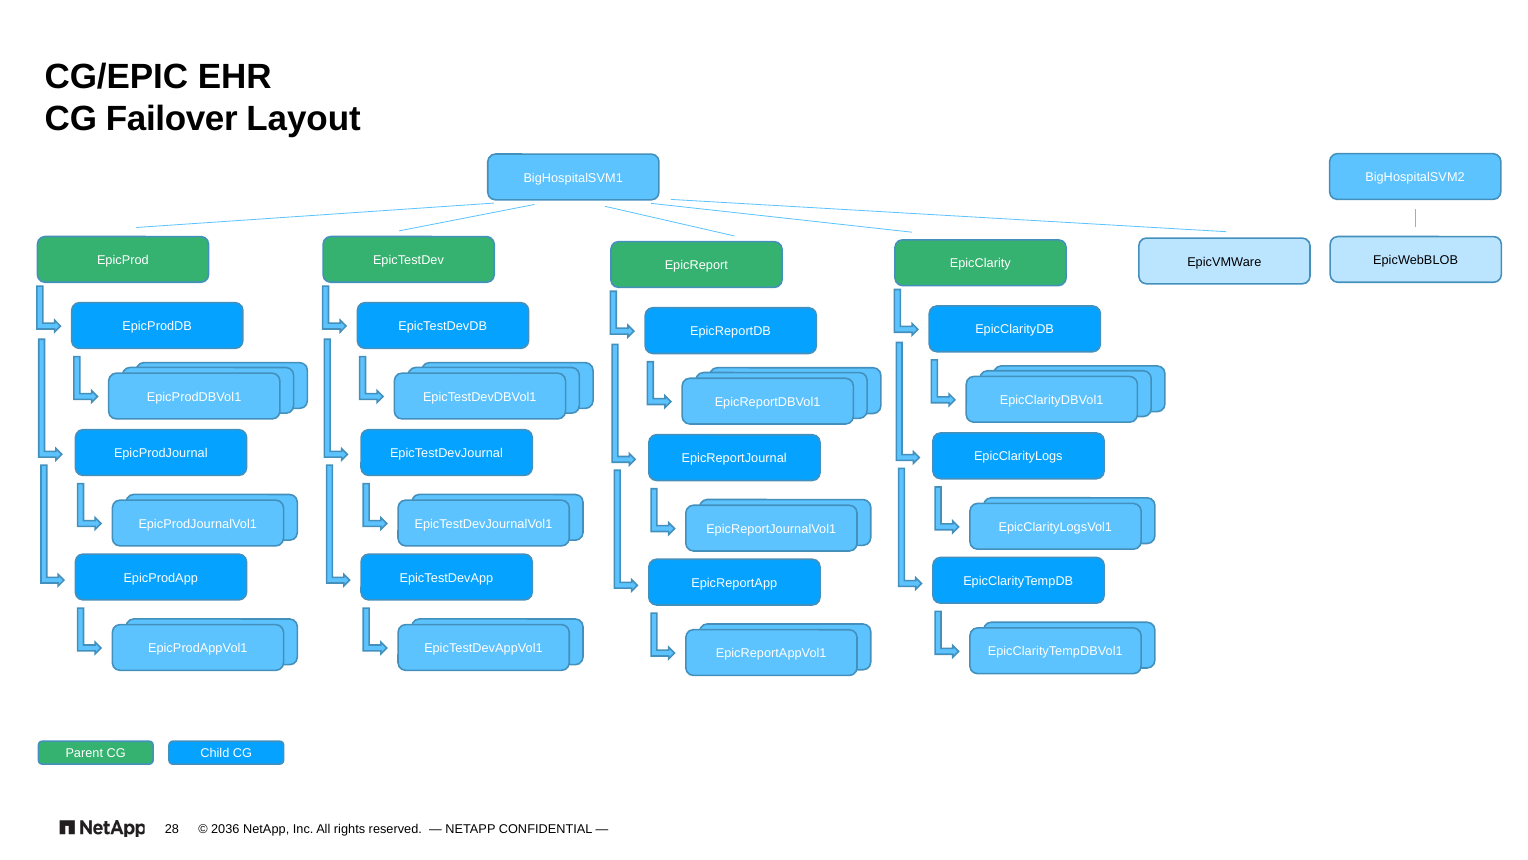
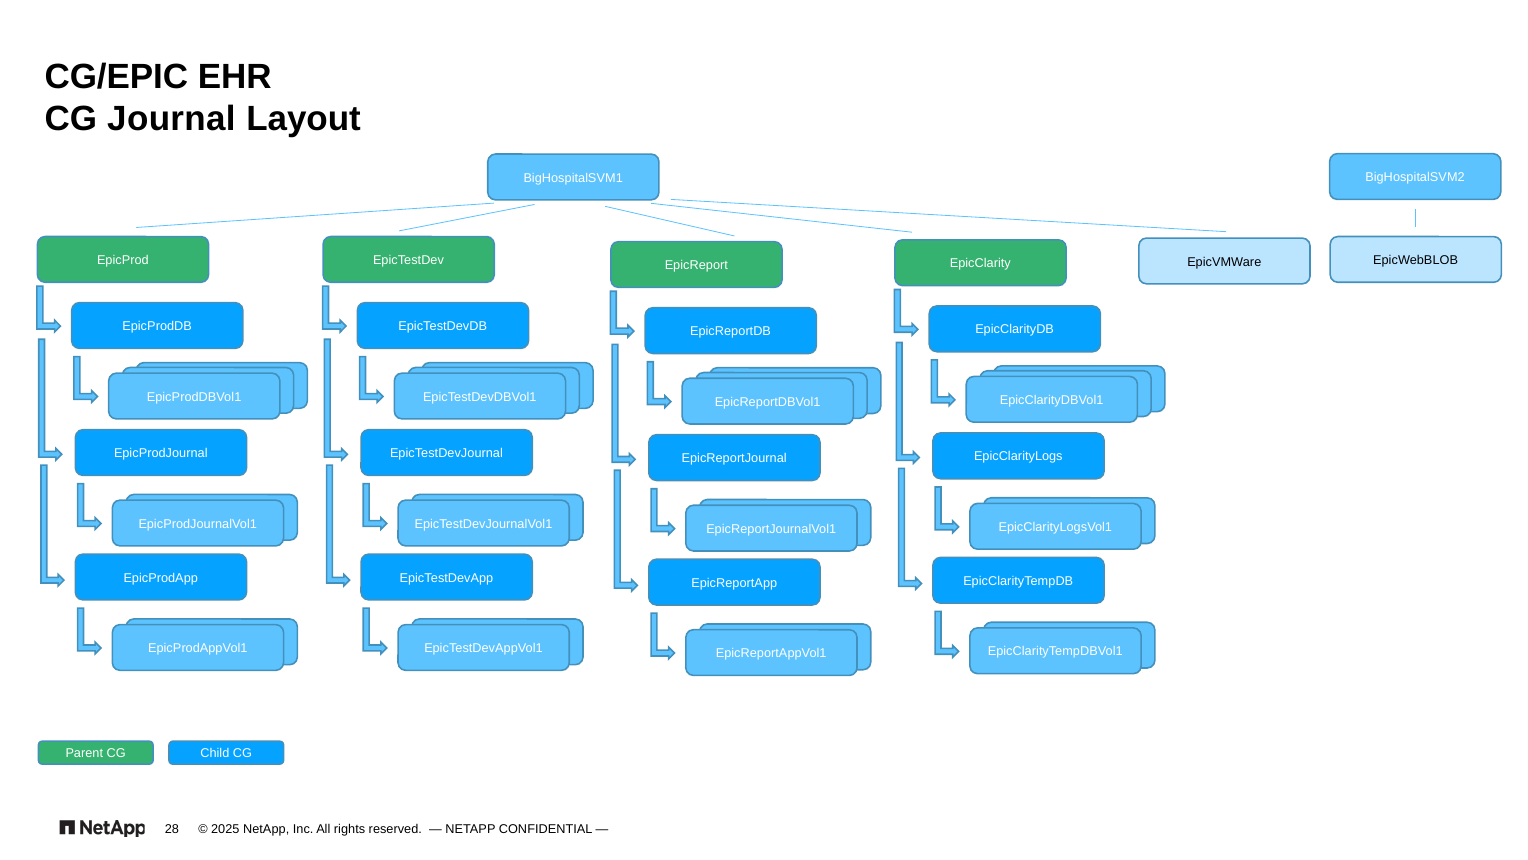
Failover: Failover -> Journal (171, 119)
2036: 2036 -> 2025 (225, 829)
